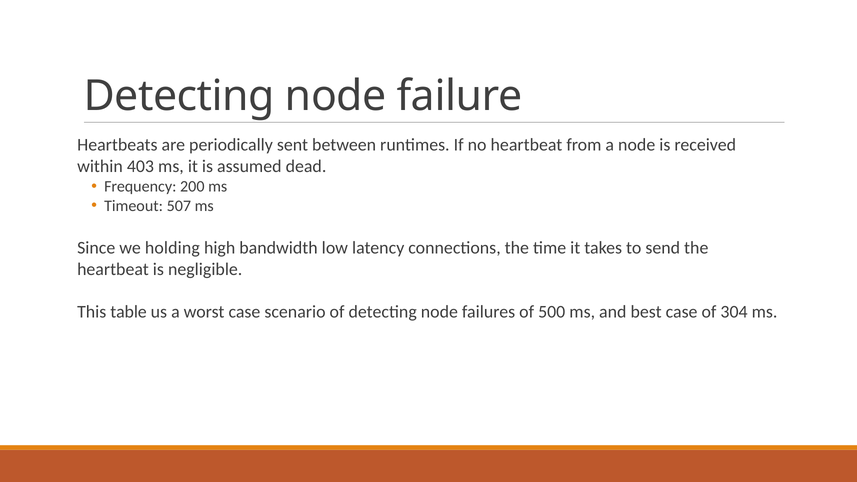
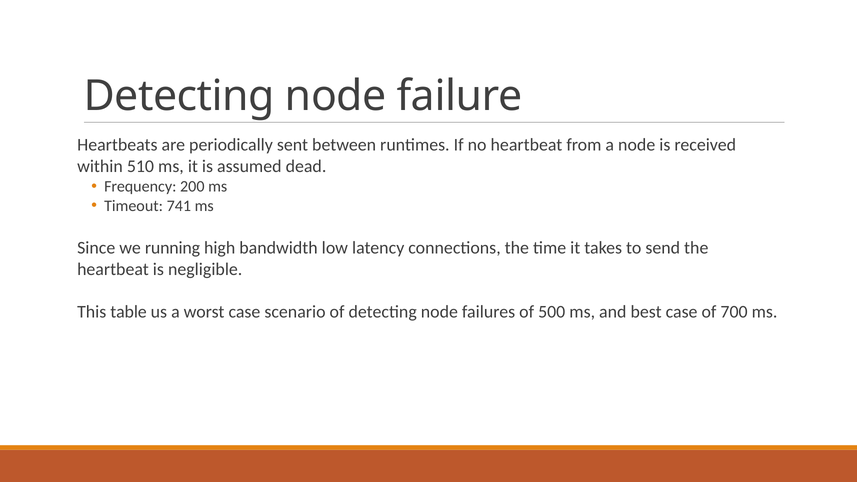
403: 403 -> 510 (140, 166)
507: 507 -> 741 (179, 206)
holding: holding -> running (172, 248)
304: 304 -> 700 (734, 312)
